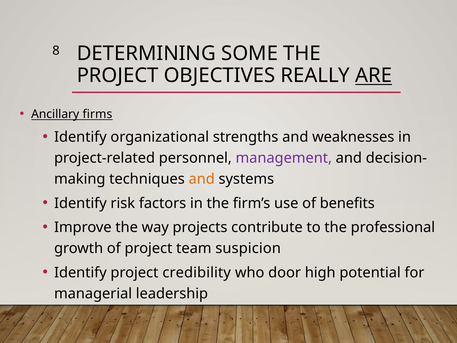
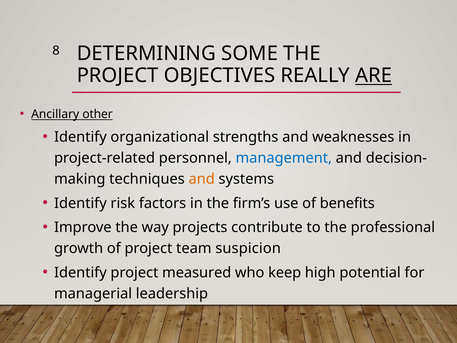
firms: firms -> other (98, 114)
management colour: purple -> blue (284, 158)
credibility: credibility -> measured (197, 272)
door: door -> keep (285, 272)
